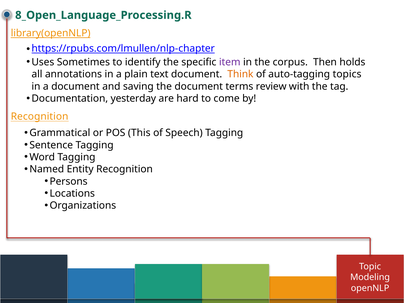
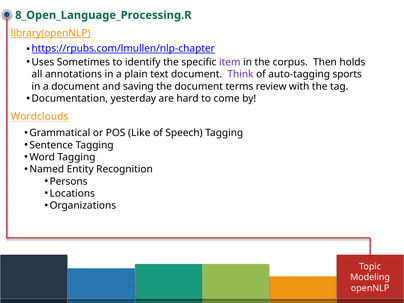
Think colour: orange -> purple (240, 74)
topics: topics -> sports (347, 74)
Recognition: Recognition -> Wordclouds (40, 117)
This: This -> Like (139, 133)
